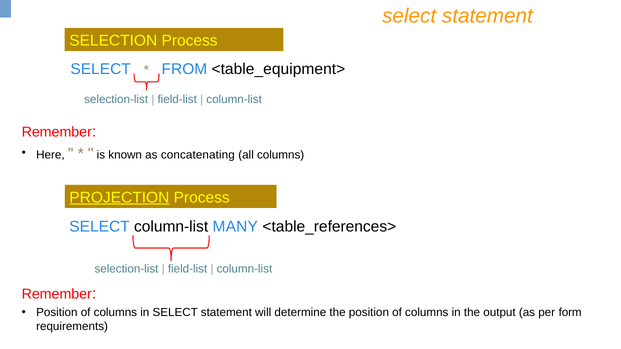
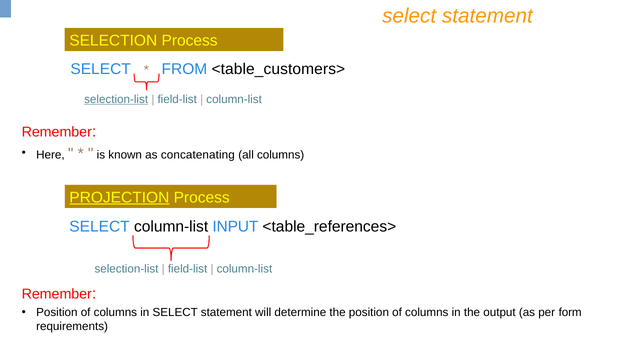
<table_equipment>: <table_equipment> -> <table_customers> (278, 69)
selection-list underline: none -> present (116, 99)
MANY: MANY -> INPUT (235, 227)
